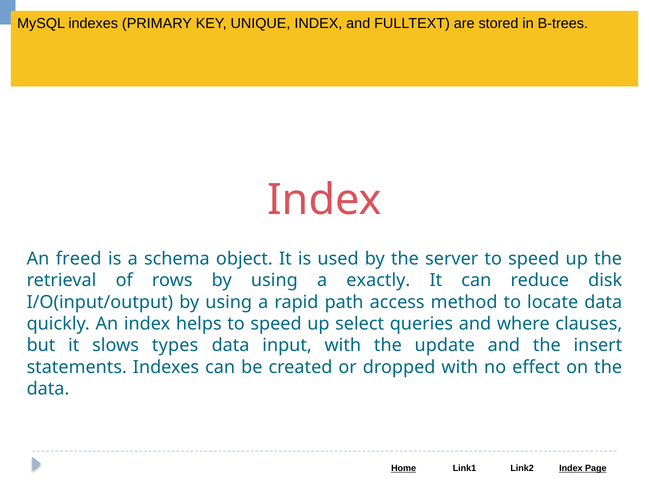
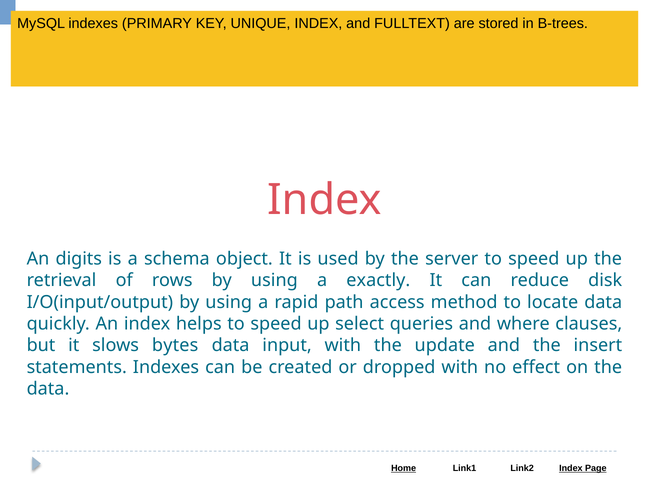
freed: freed -> digits (79, 259)
types: types -> bytes (175, 345)
